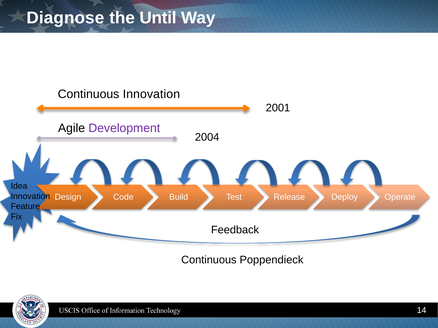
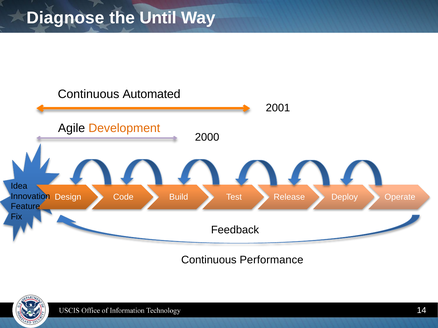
Continuous Innovation: Innovation -> Automated (152, 94)
Development colour: purple -> orange (124, 128)
2004: 2004 -> 2000 (207, 137)
Poppendieck: Poppendieck -> Performance (271, 260)
